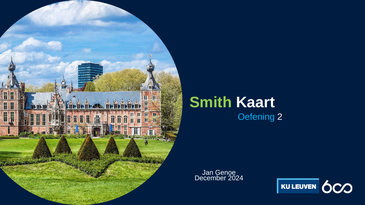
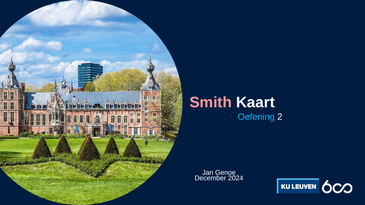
Smith colour: light green -> pink (211, 103)
